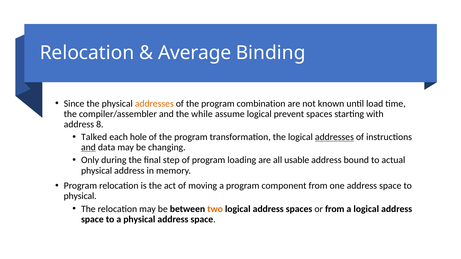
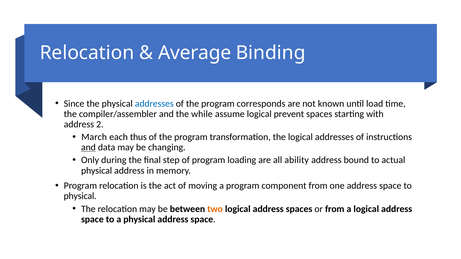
addresses colour: orange -> blue (154, 104)
combination: combination -> corresponds (261, 104)
8: 8 -> 2 (100, 124)
Talked: Talked -> March (94, 137)
hole: hole -> thus (138, 137)
addresses underline: present -> none (334, 137)
usable: usable -> ability (297, 160)
